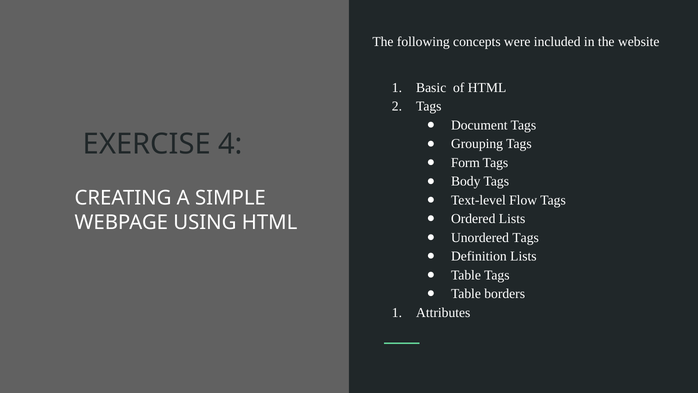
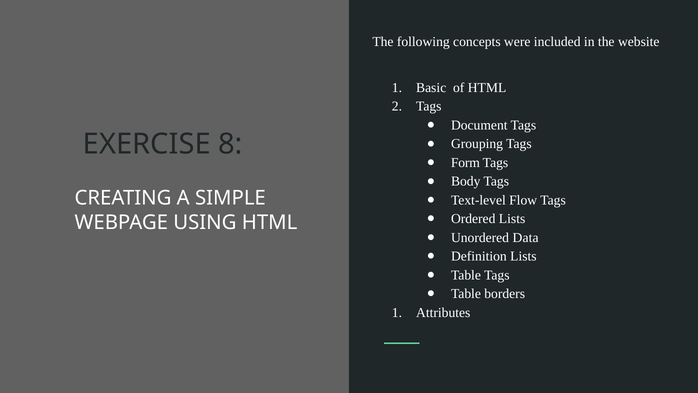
4: 4 -> 8 (231, 144)
Unordered Tags: Tags -> Data (526, 237)
